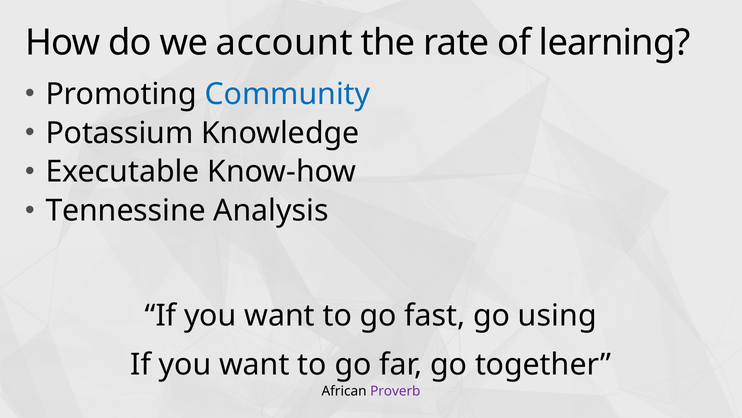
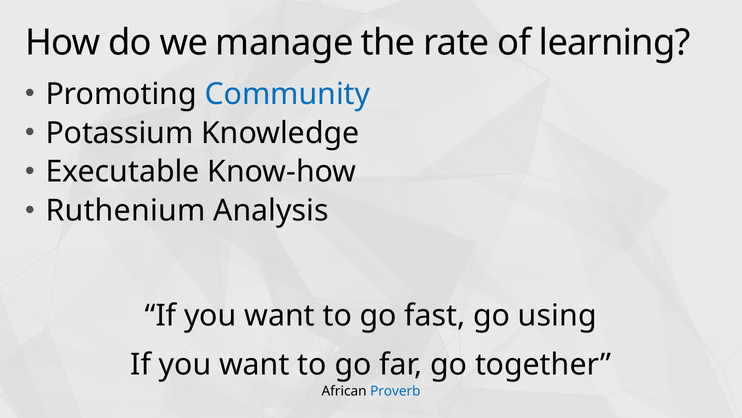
account: account -> manage (285, 42)
Tennessine: Tennessine -> Ruthenium (125, 210)
Proverb colour: purple -> blue (395, 391)
